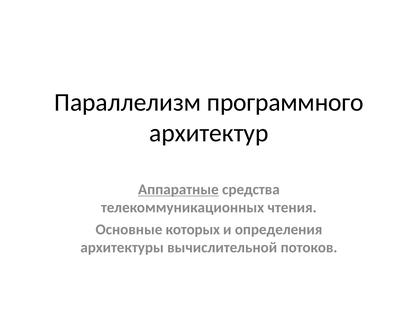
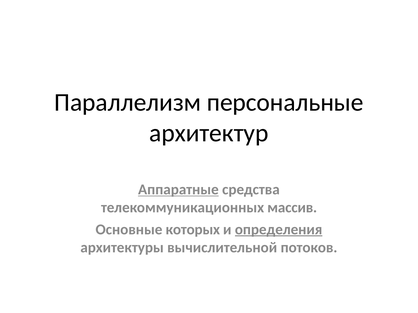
программного: программного -> персональные (285, 103)
чтения: чтения -> массив (292, 208)
определения underline: none -> present (279, 230)
